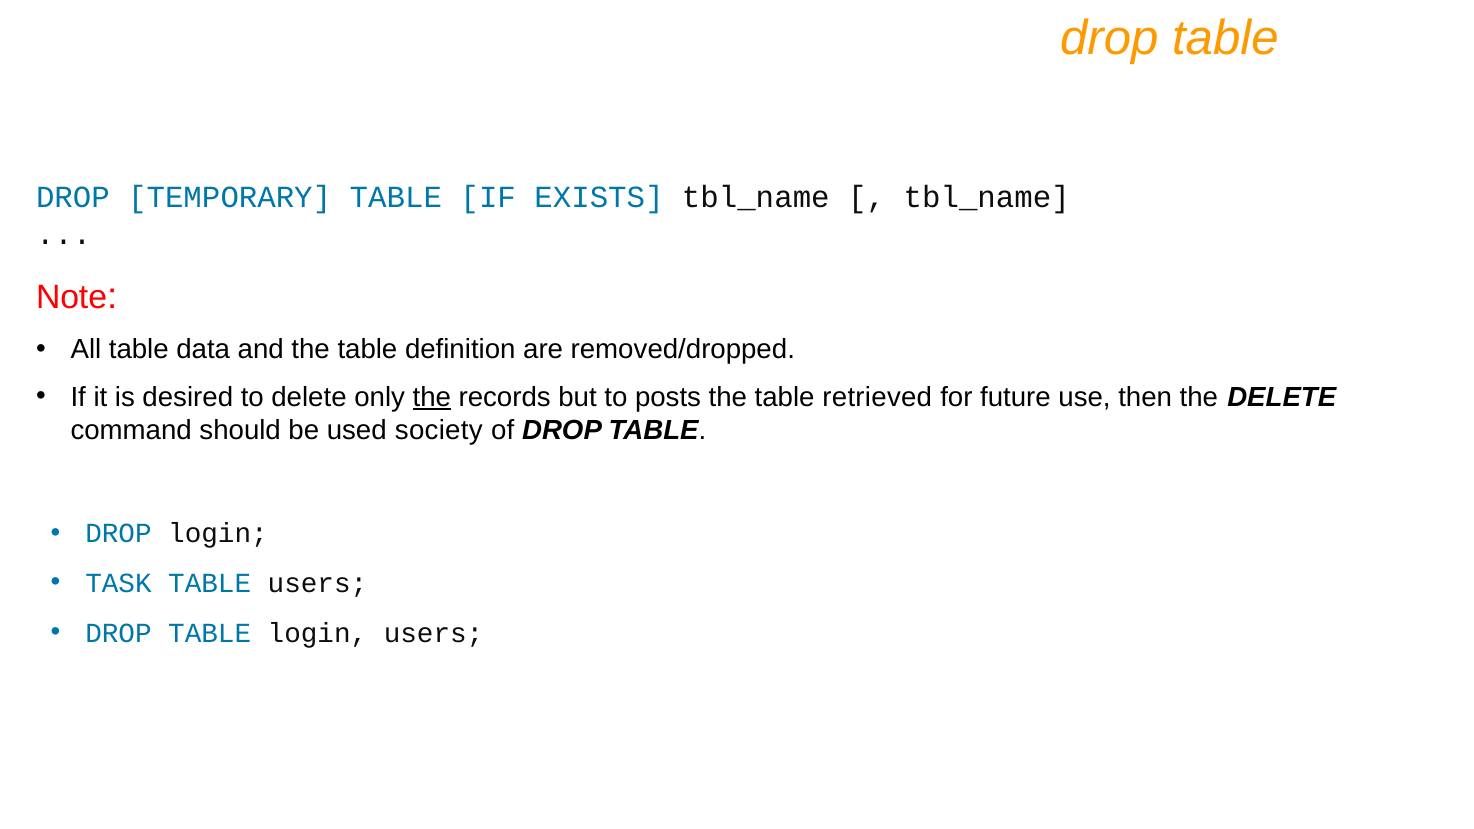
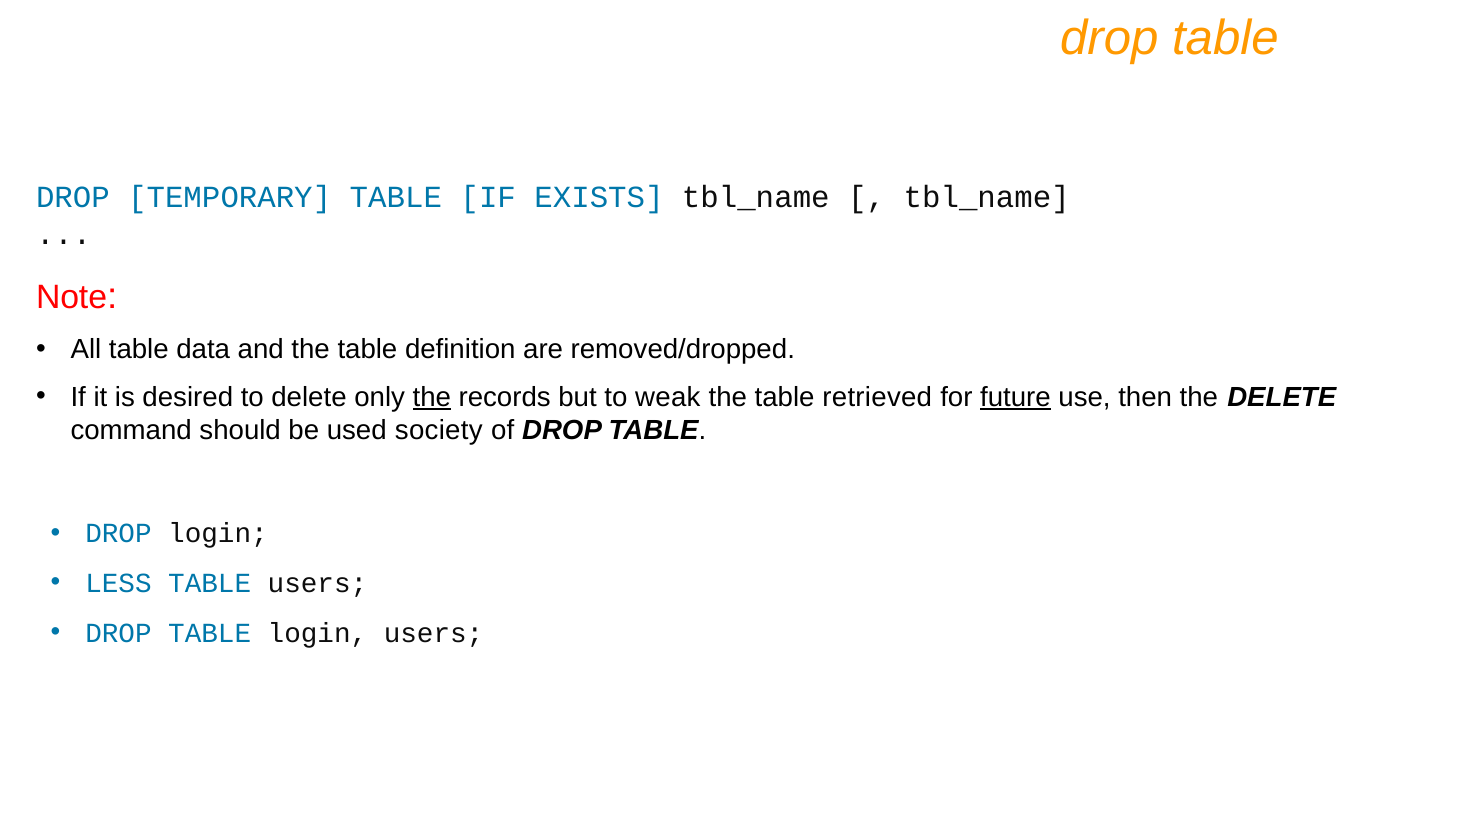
posts: posts -> weak (668, 397)
future underline: none -> present (1015, 397)
TASK: TASK -> LESS (118, 583)
